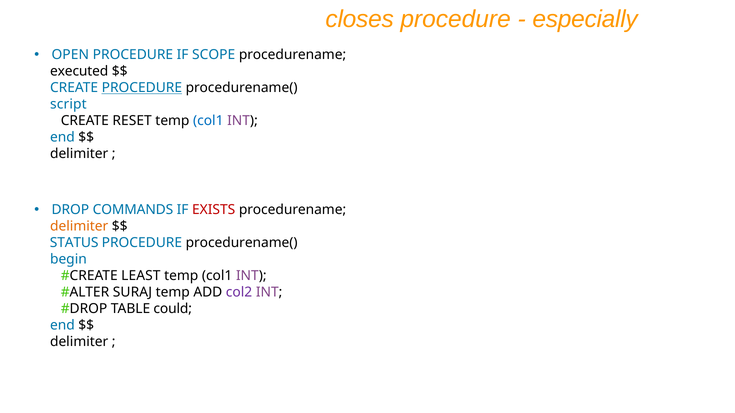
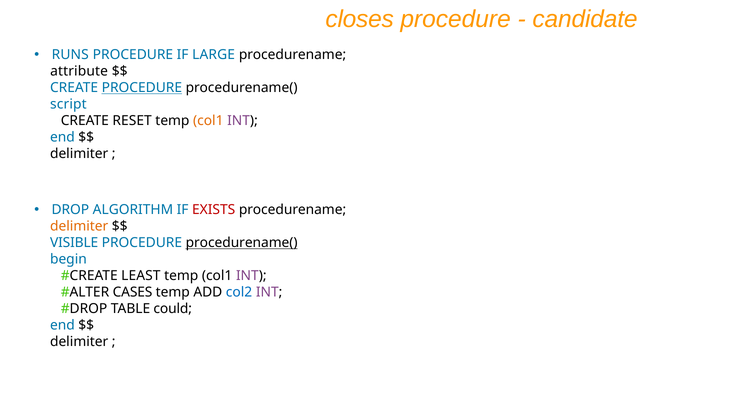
especially: especially -> candidate (585, 19)
OPEN: OPEN -> RUNS (70, 55)
SCOPE: SCOPE -> LARGE (214, 55)
executed: executed -> attribute (79, 71)
col1 colour: blue -> orange (208, 121)
COMMANDS: COMMANDS -> ALGORITHM (133, 210)
STATUS: STATUS -> VISIBLE (74, 243)
procedurename( underline: none -> present (242, 243)
SURAJ: SURAJ -> CASES (133, 293)
col2 colour: purple -> blue (239, 293)
